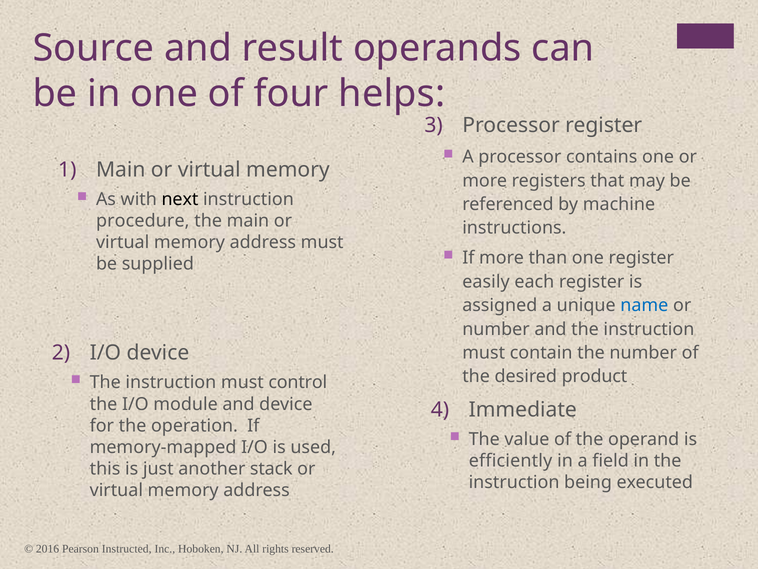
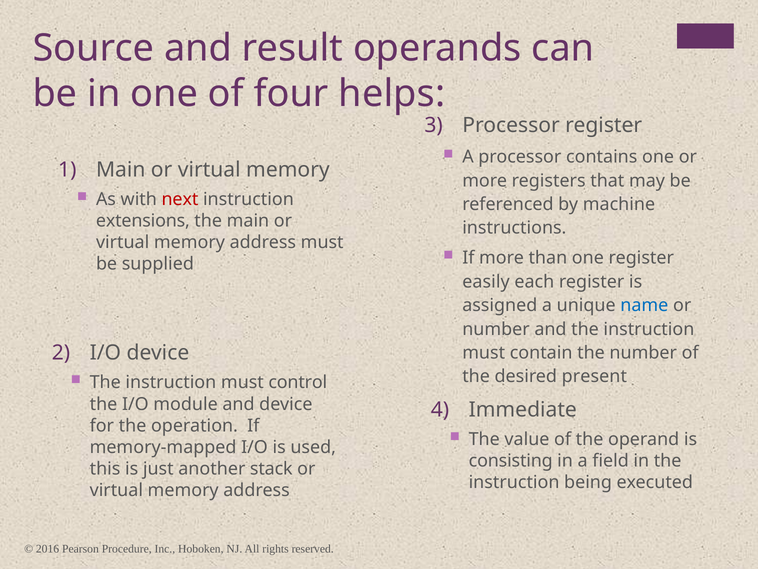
next colour: black -> red (180, 199)
procedure: procedure -> extensions (143, 220)
product: product -> present (594, 376)
efficiently: efficiently -> consisting (511, 461)
Instructed: Instructed -> Procedure (127, 548)
